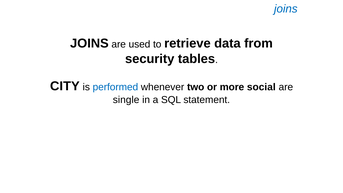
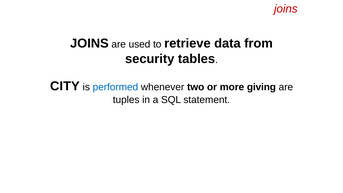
joins colour: blue -> red (286, 9)
social: social -> giving (261, 87)
single: single -> tuples (126, 100)
